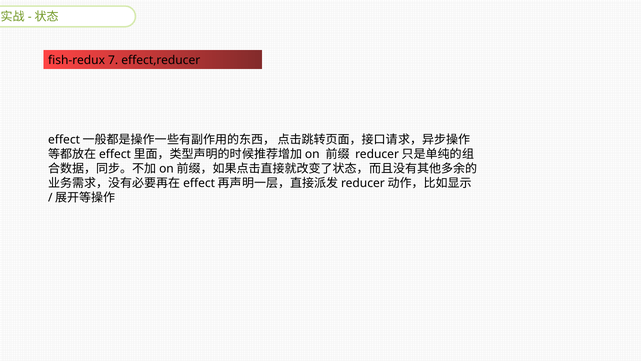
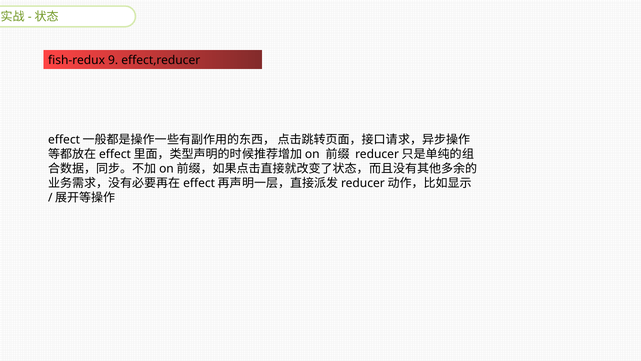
7: 7 -> 9 (113, 60)
